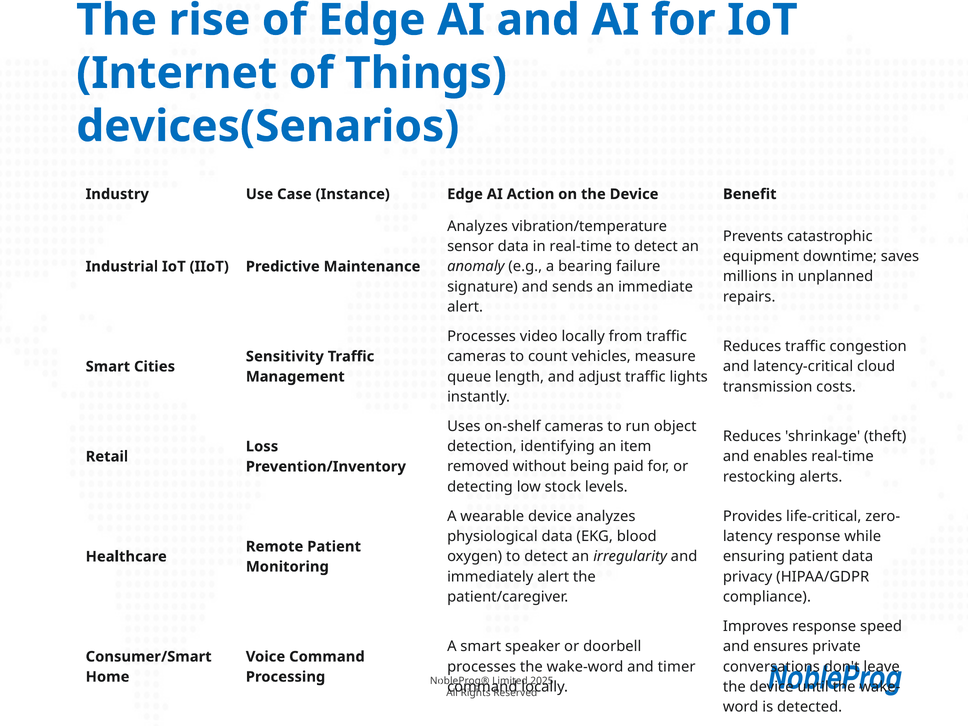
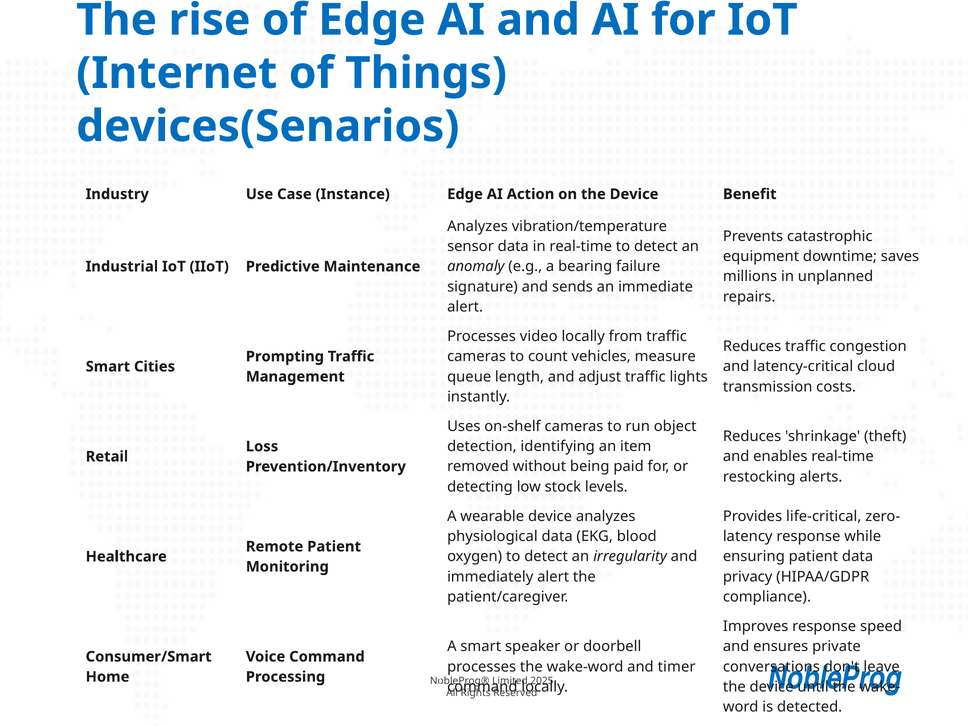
Sensitivity: Sensitivity -> Prompting (285, 356)
